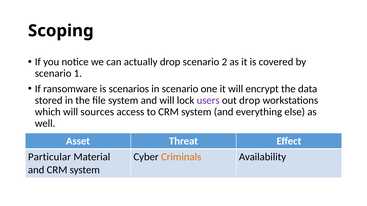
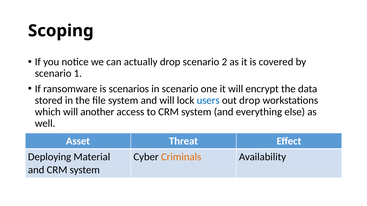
users colour: purple -> blue (208, 101)
sources: sources -> another (97, 112)
Particular: Particular -> Deploying (50, 157)
